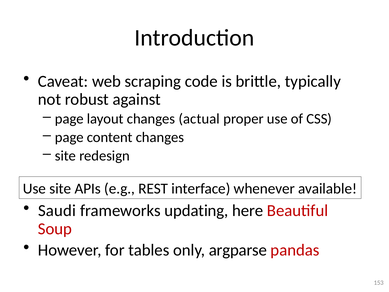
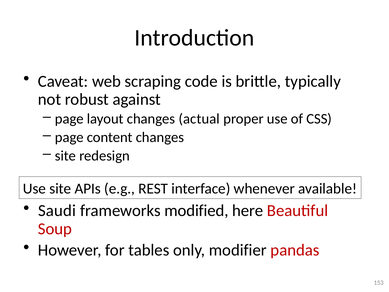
updating: updating -> modified (196, 211)
argparse: argparse -> modifier (238, 250)
